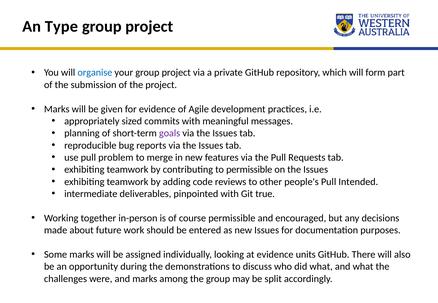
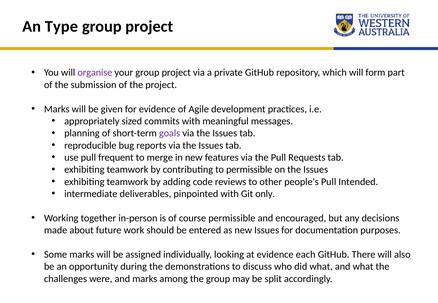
organise colour: blue -> purple (95, 73)
problem: problem -> frequent (116, 158)
true: true -> only (265, 194)
units: units -> each (306, 255)
